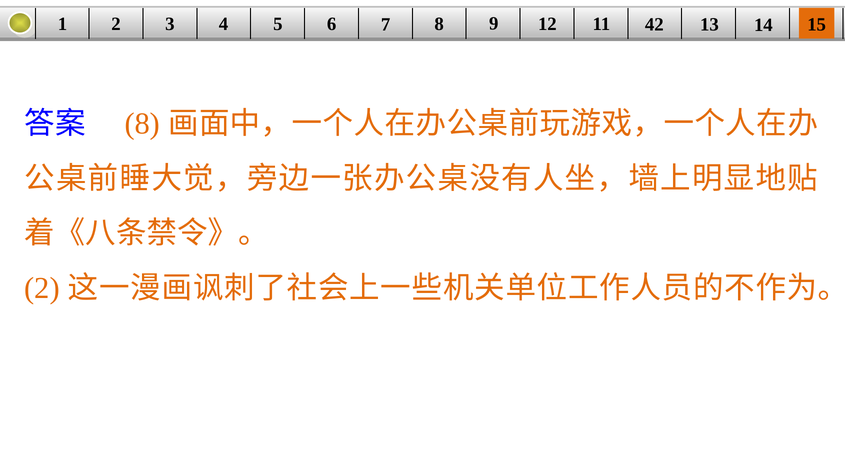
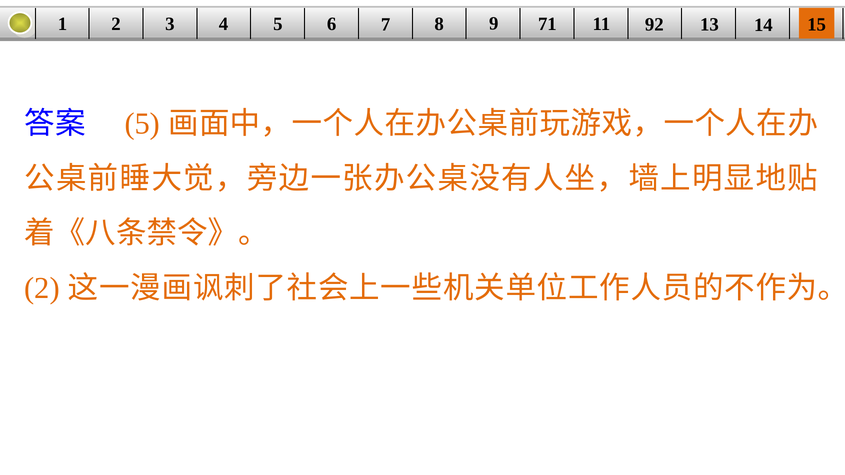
12: 12 -> 71 (547, 24)
42: 42 -> 92 (654, 25)
8: 8 -> 5 (142, 124)
